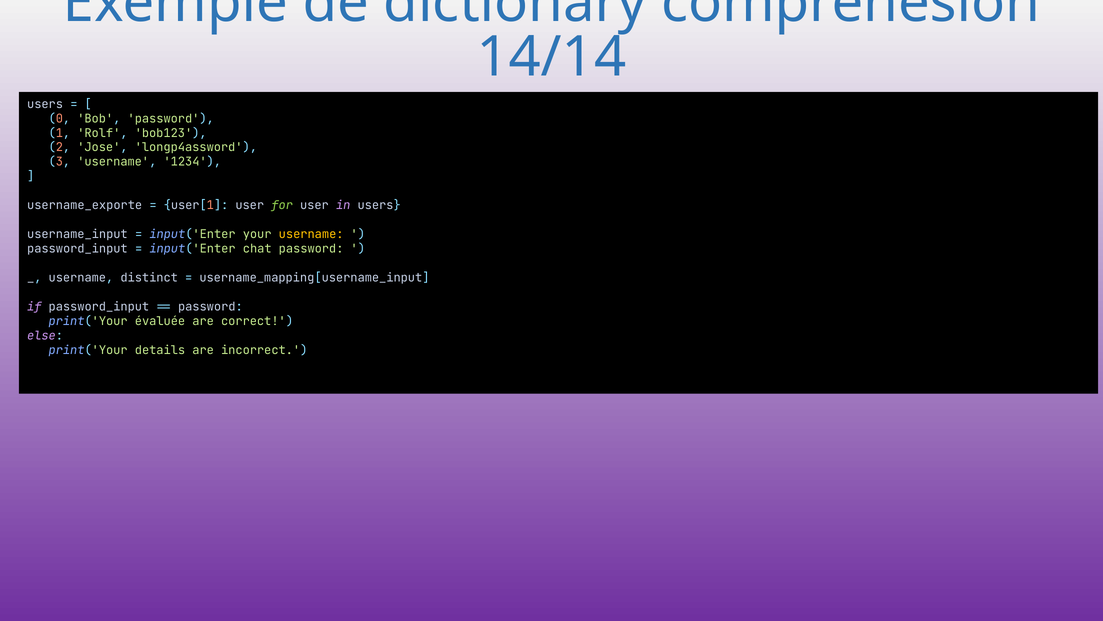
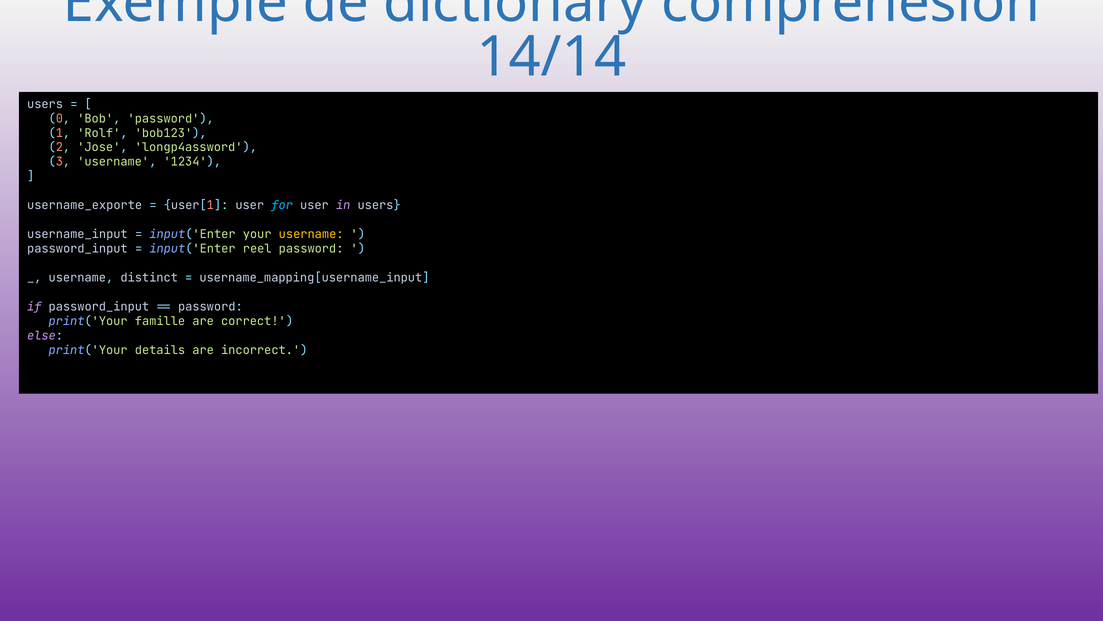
for colour: light green -> light blue (282, 205)
chat: chat -> reel (257, 249)
évaluée: évaluée -> famille (160, 321)
